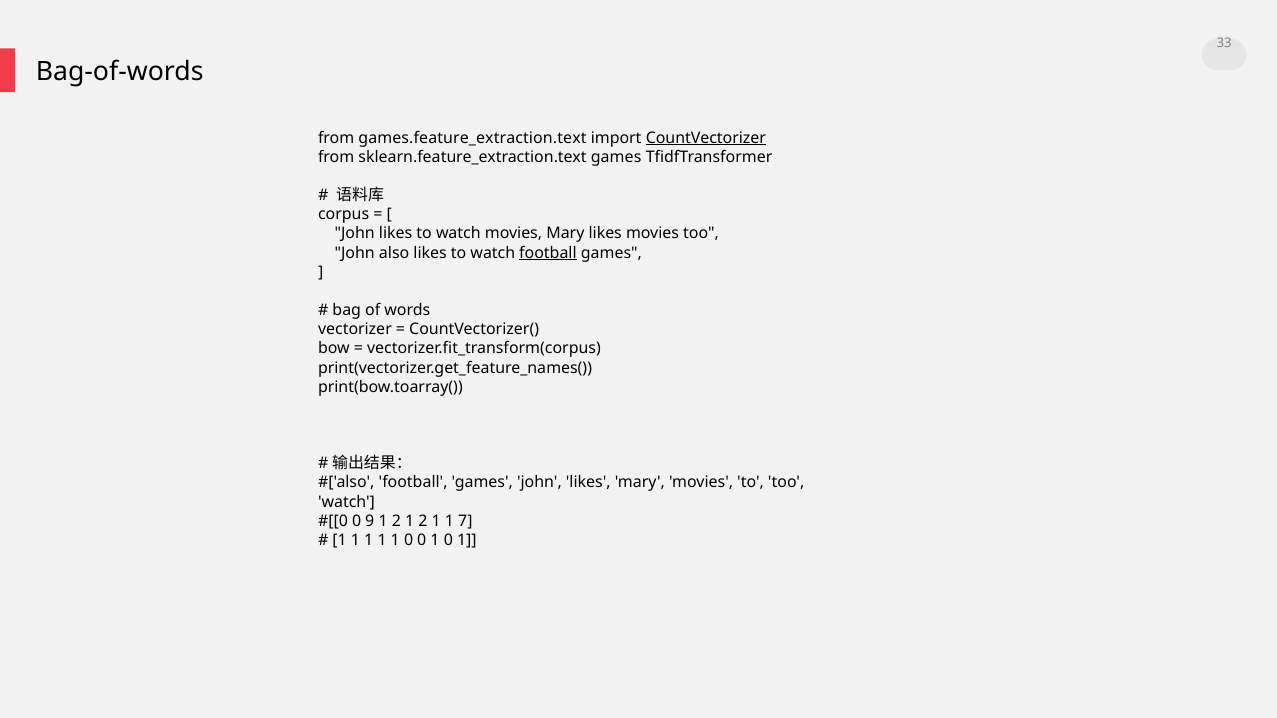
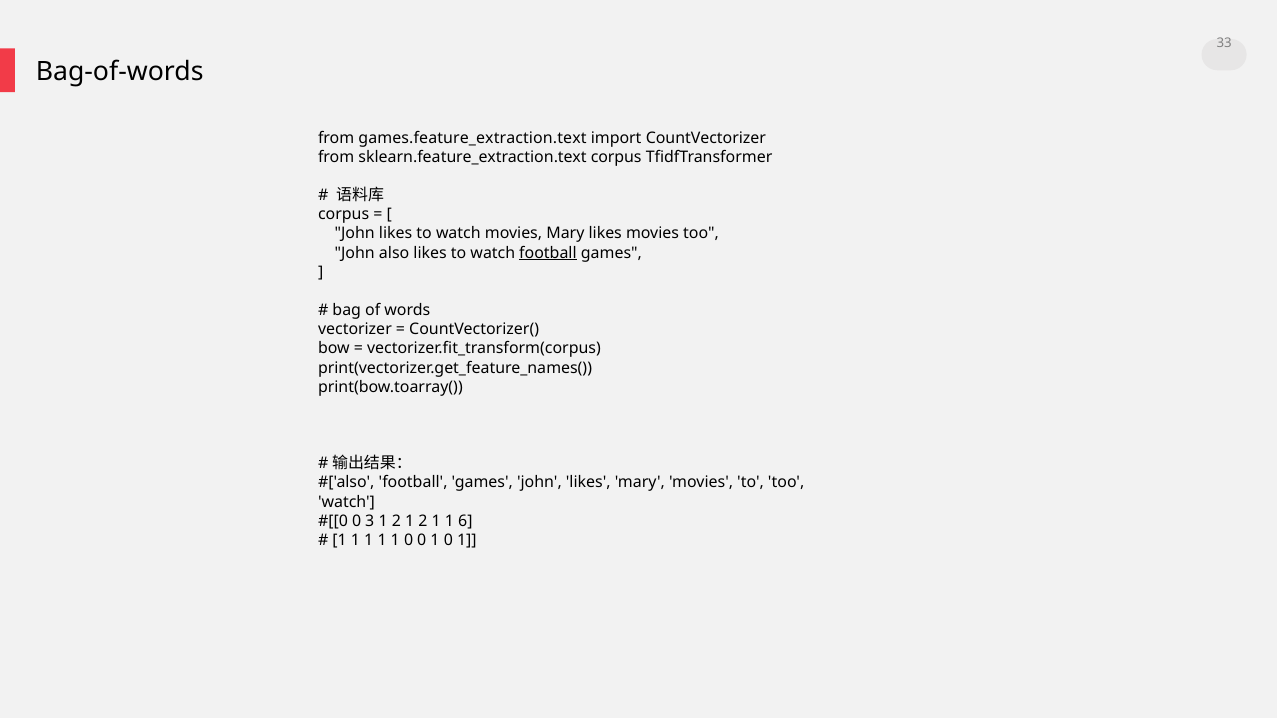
CountVectorizer underline: present -> none (706, 138)
sklearn.feature_extraction.text games: games -> corpus (616, 157)
9: 9 -> 3 (370, 521)
7: 7 -> 6 (465, 521)
